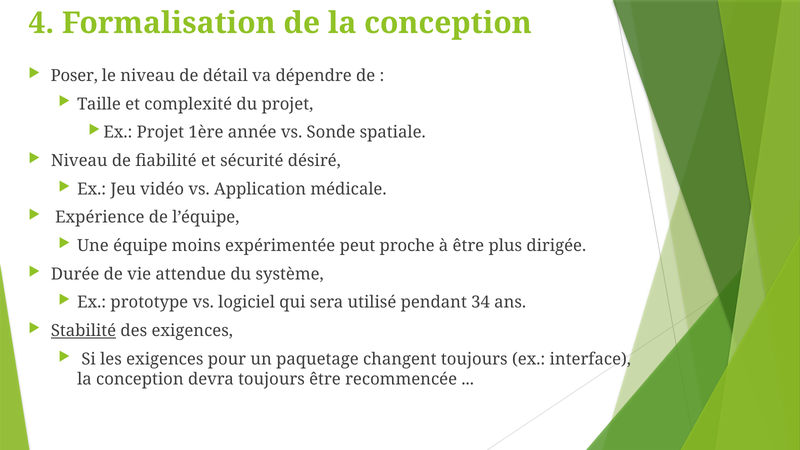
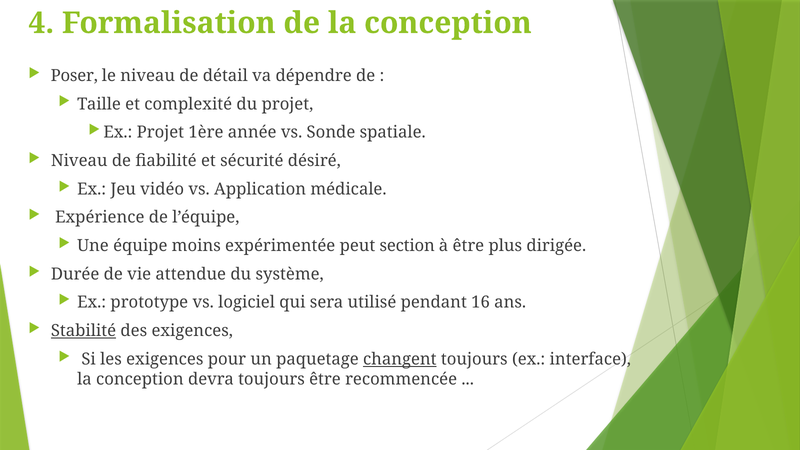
proche: proche -> section (407, 246)
34: 34 -> 16 (481, 302)
changent underline: none -> present (400, 359)
